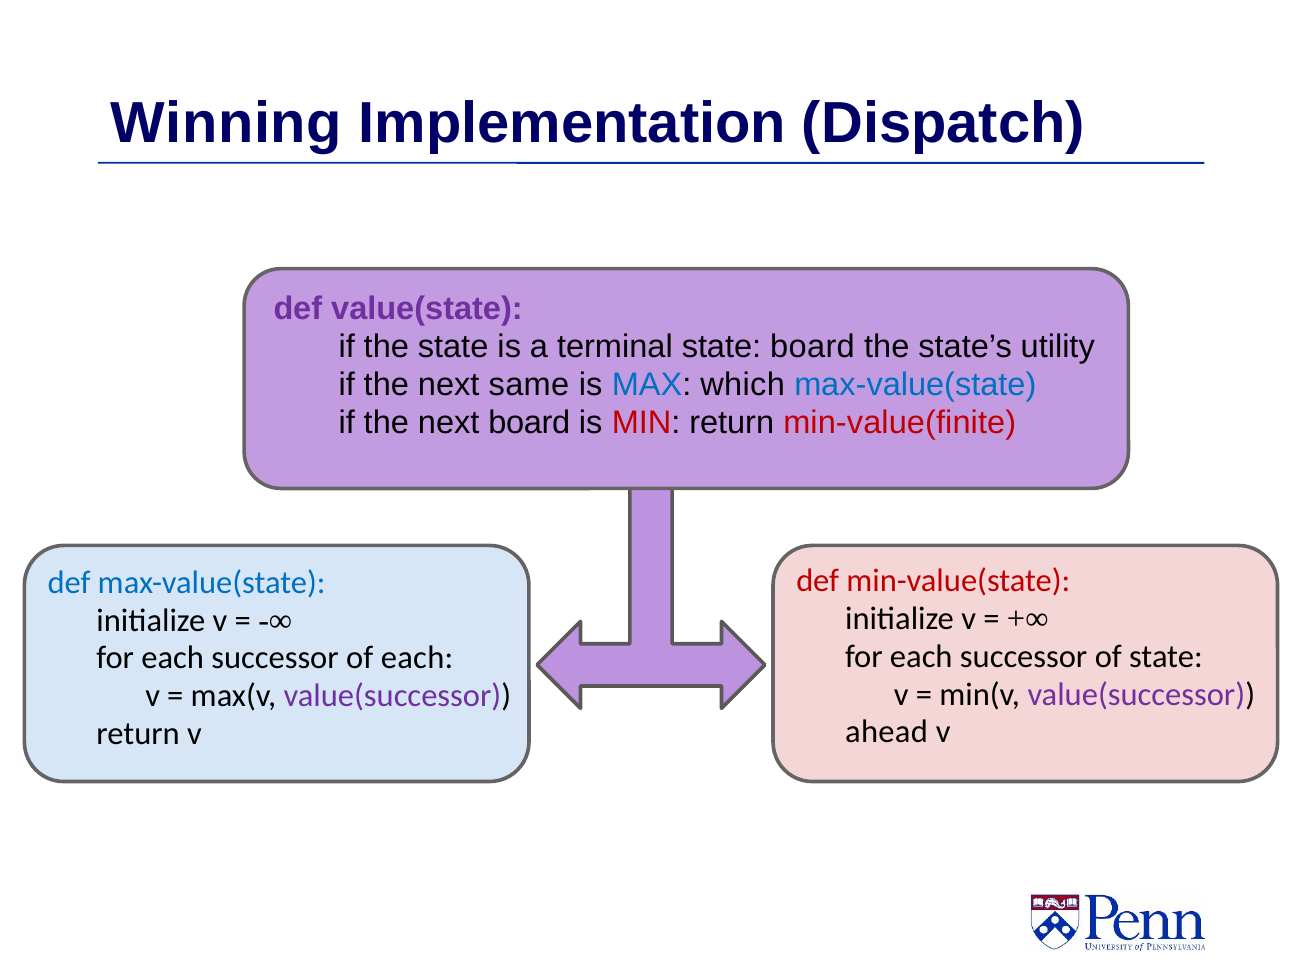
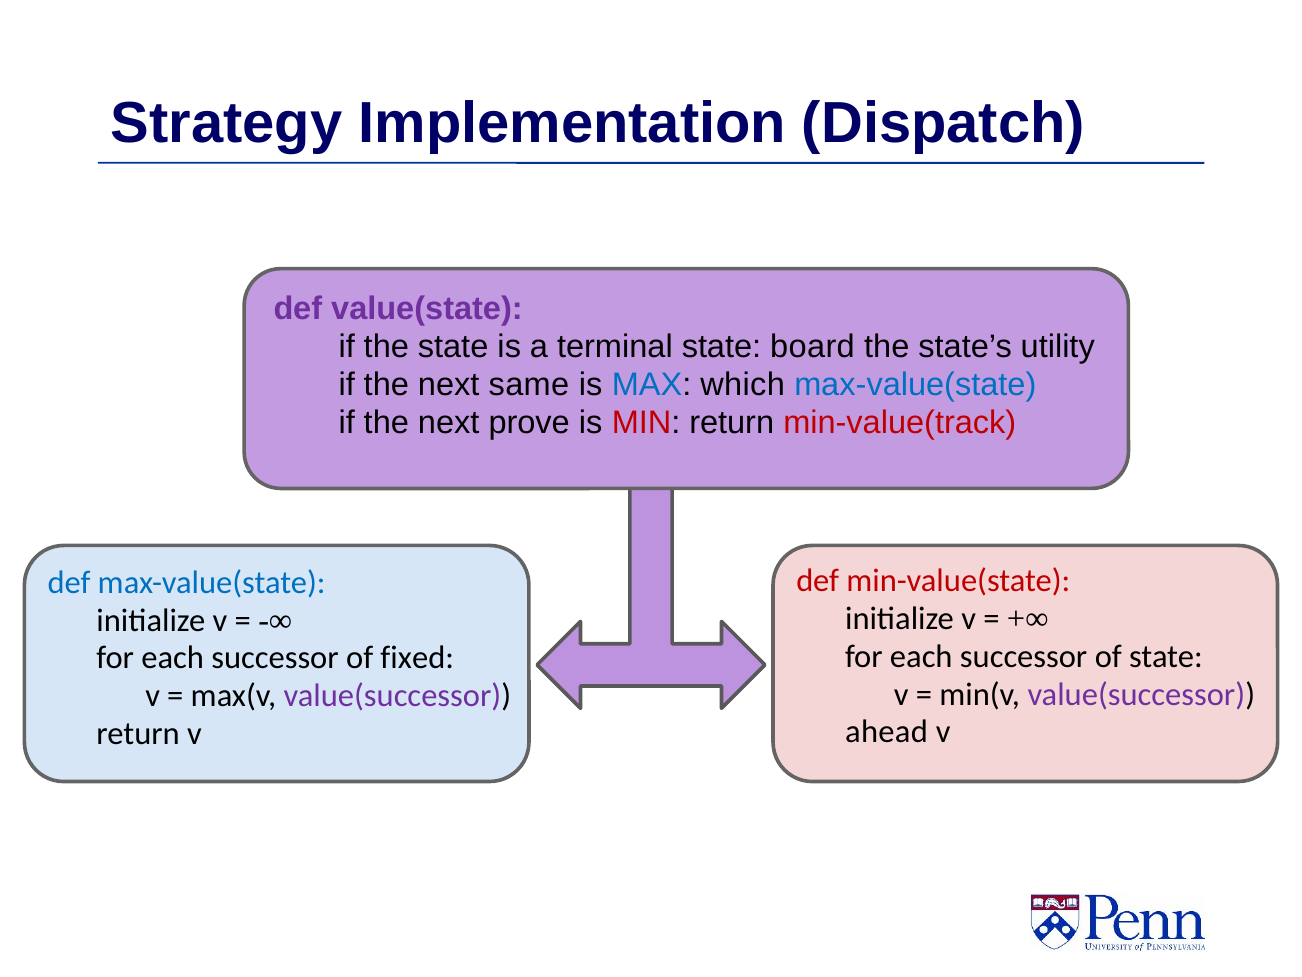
Winning: Winning -> Strategy (227, 123)
next board: board -> prove (529, 422)
min-value(finite: min-value(finite -> min-value(track (900, 422)
of each: each -> fixed (417, 658)
